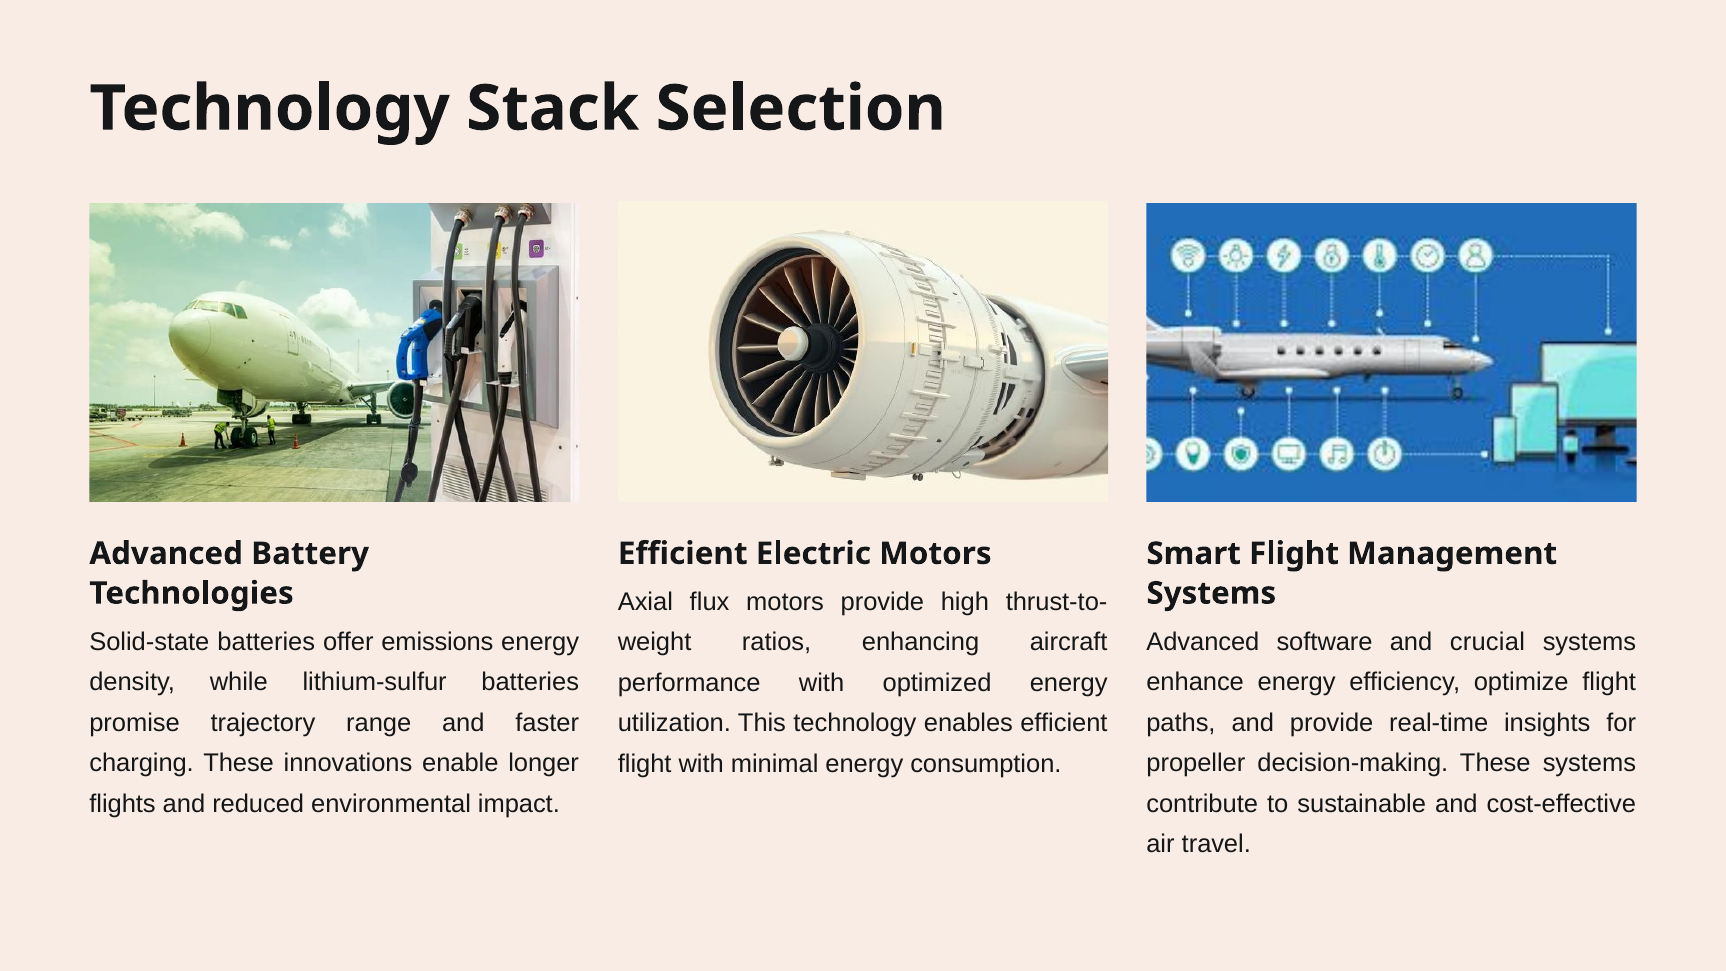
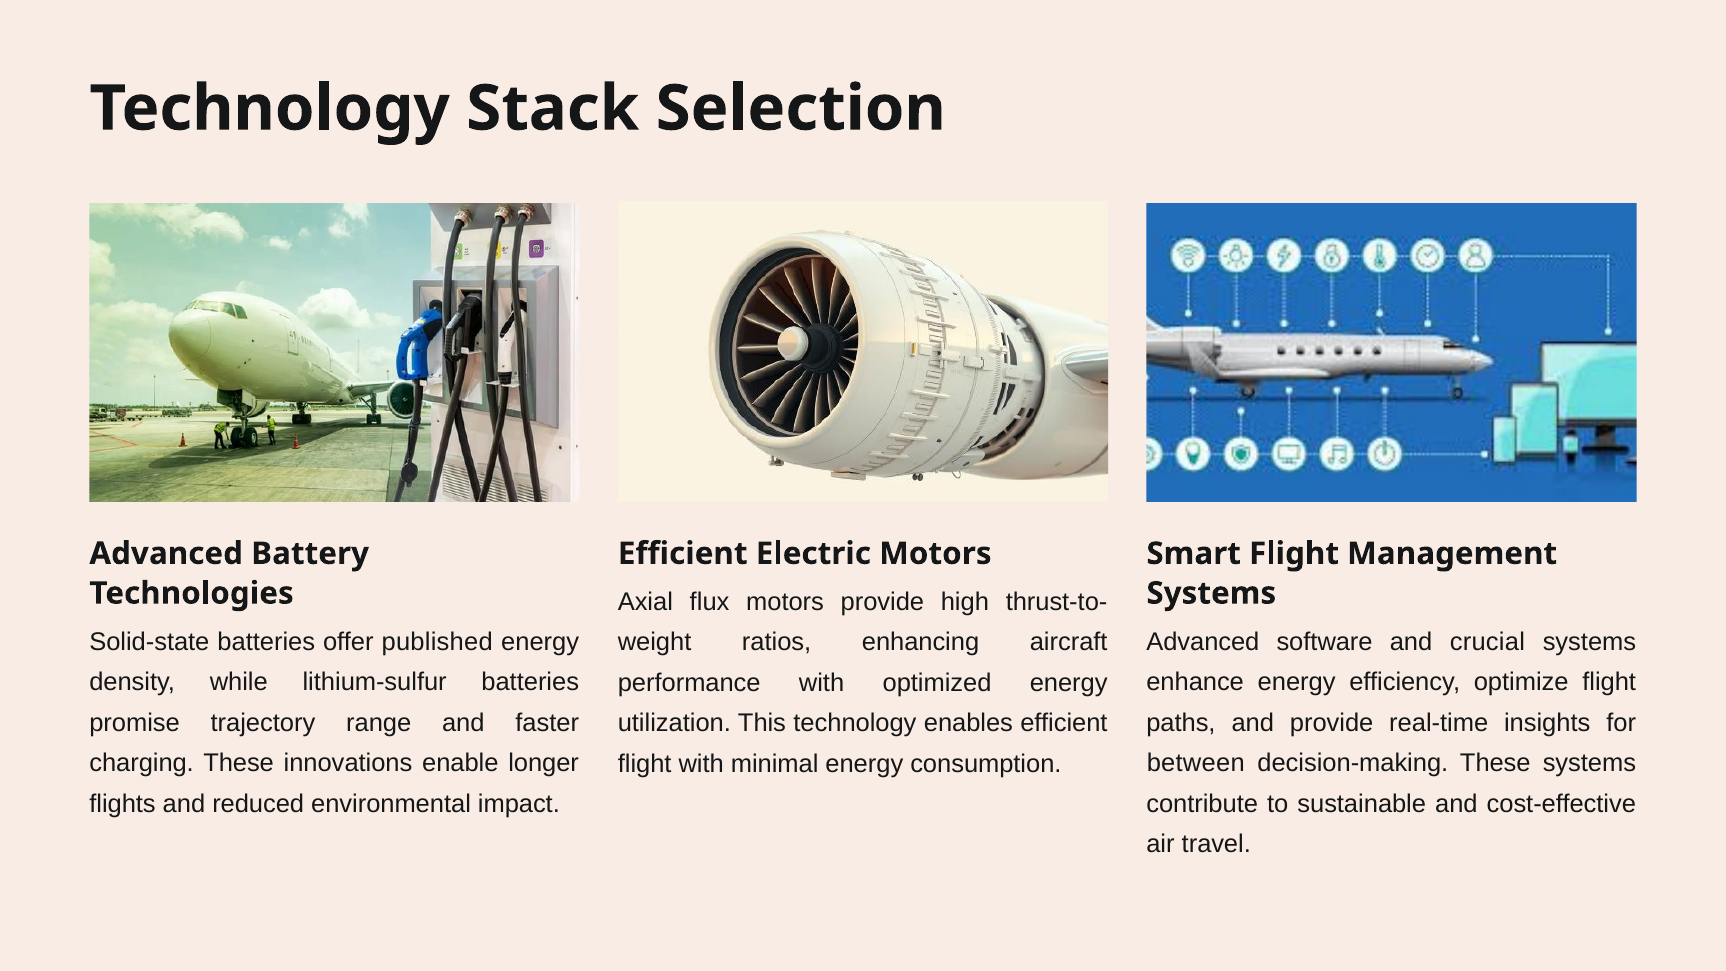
emissions: emissions -> published (437, 642)
propeller: propeller -> between (1196, 763)
